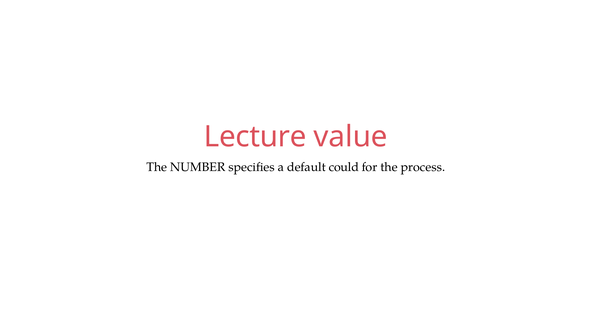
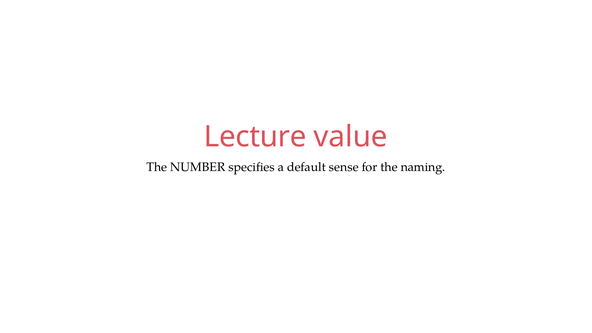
could: could -> sense (344, 167)
process: process -> naming (423, 167)
